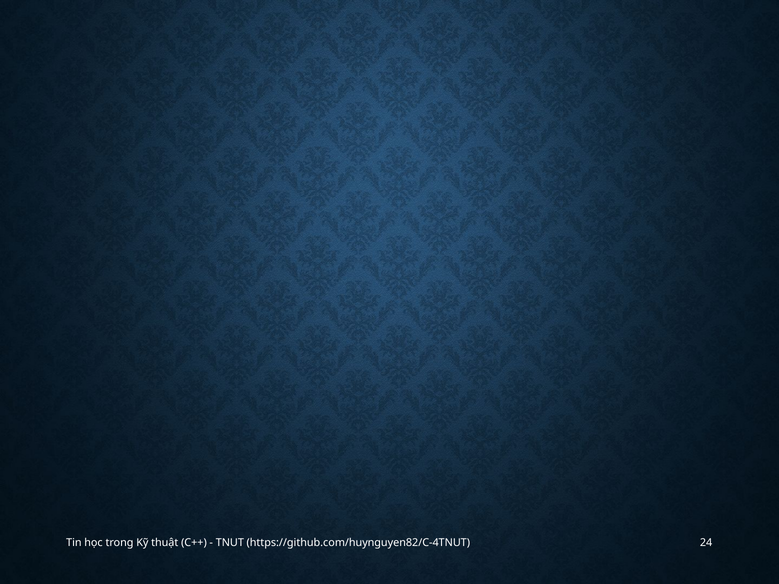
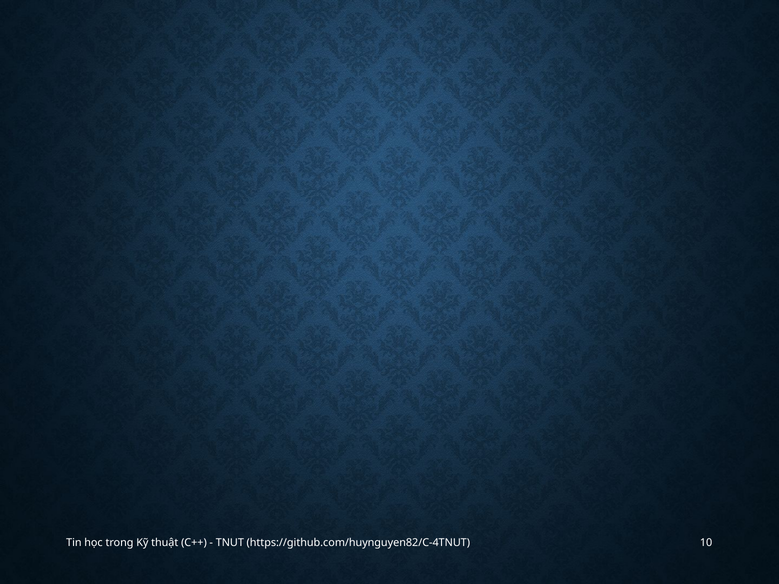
24: 24 -> 10 (706, 543)
